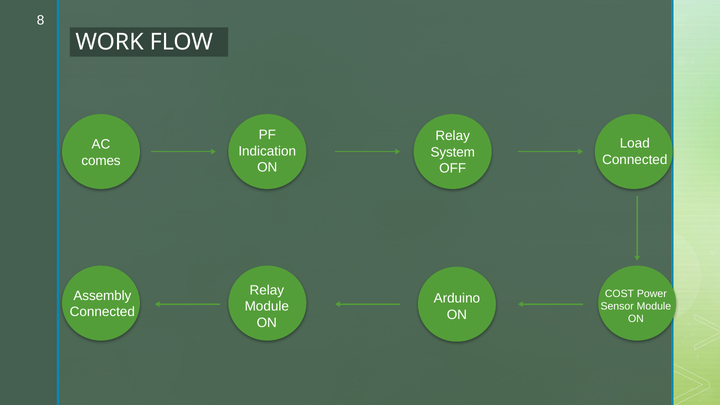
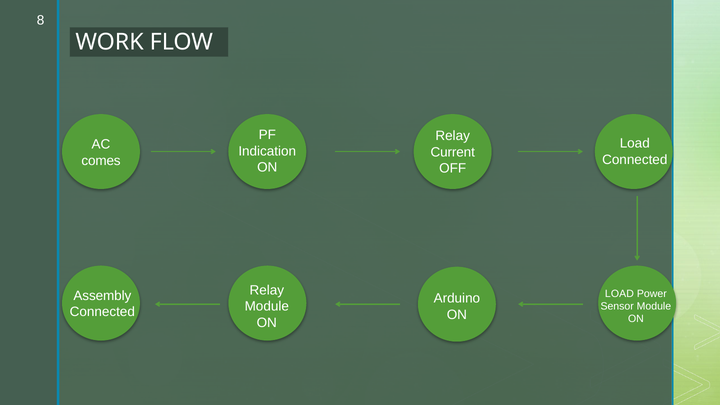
System: System -> Current (453, 152)
COST: COST -> LOAD (619, 294)
